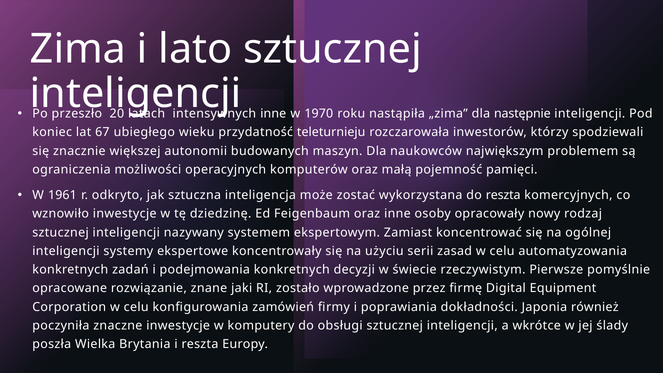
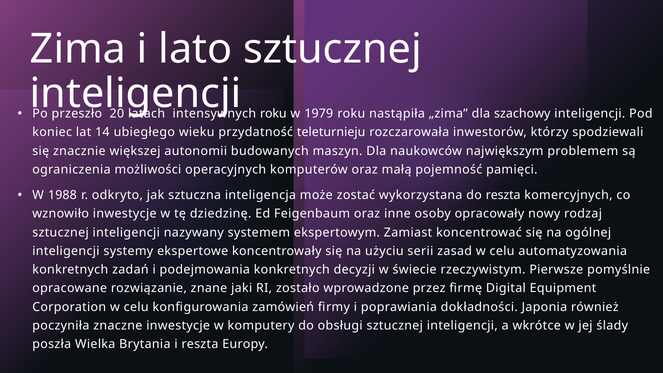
inne: inne -> roku (273, 114)
1970: 1970 -> 1979 (319, 114)
następnie: następnie -> szachowy (522, 114)
67: 67 -> 14 (102, 132)
1961: 1961 -> 1988 (62, 195)
